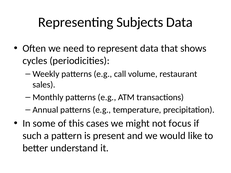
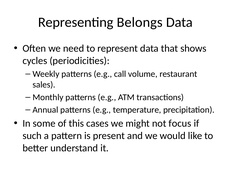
Subjects: Subjects -> Belongs (140, 22)
